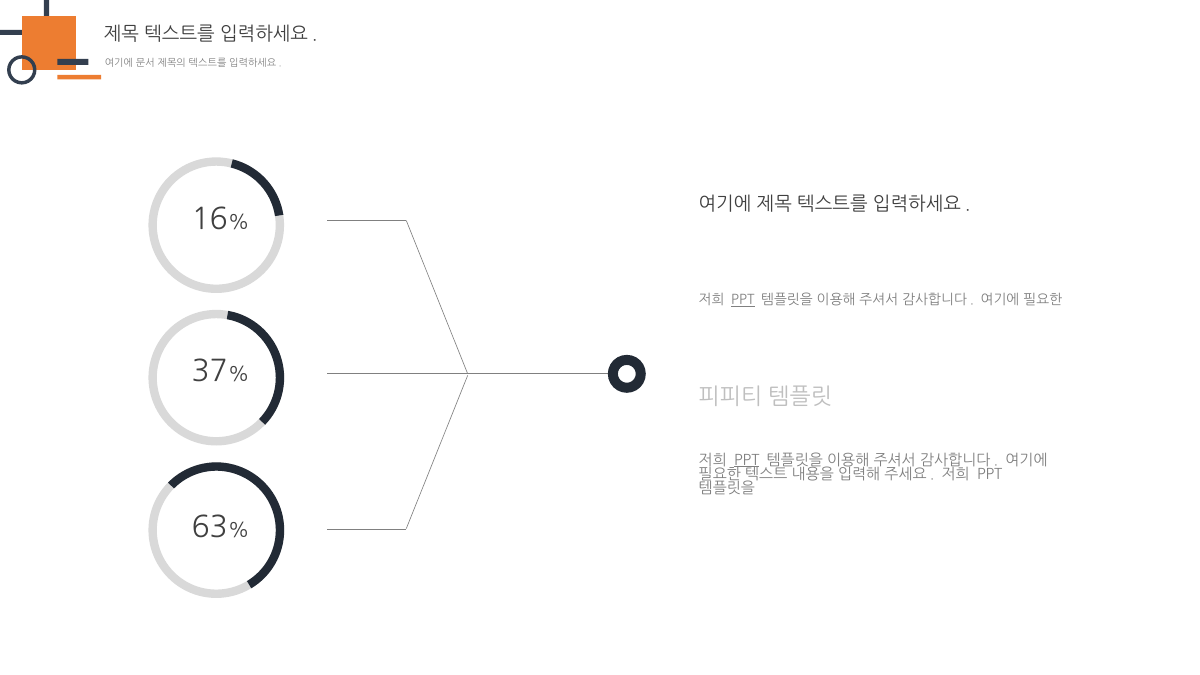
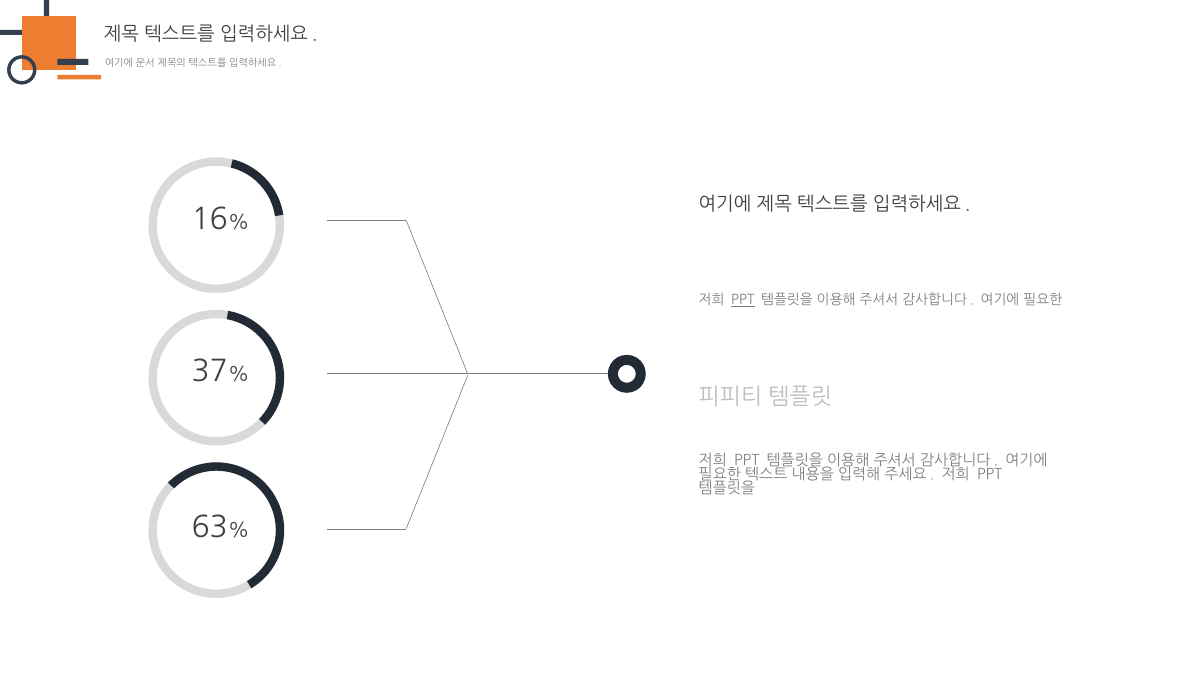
PPT underline: present -> none (747, 460)
